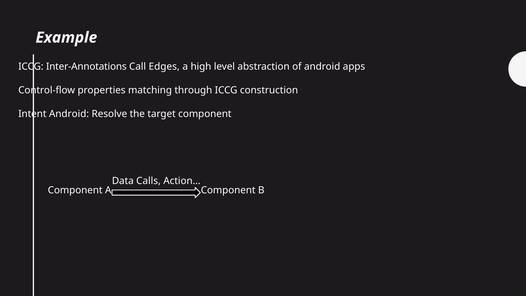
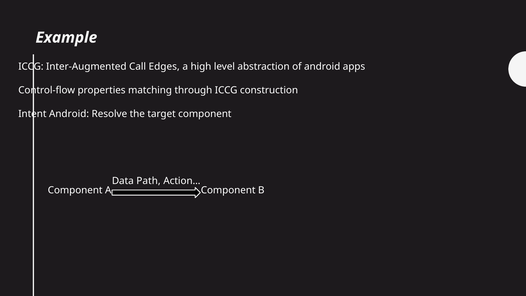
Inter-Annotations: Inter-Annotations -> Inter-Augmented (86, 67)
Calls: Calls -> Path (148, 181)
